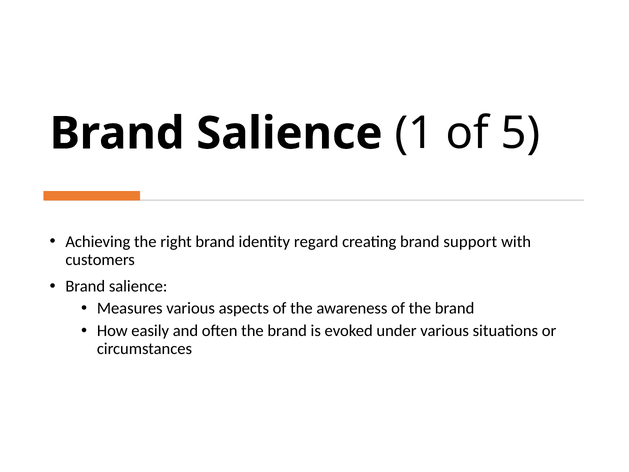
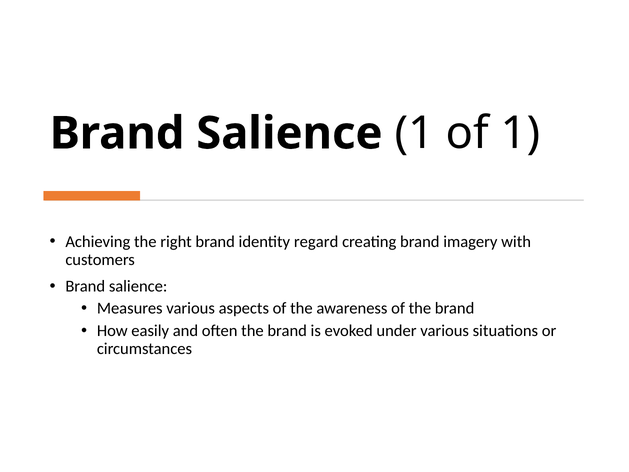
of 5: 5 -> 1 (521, 133)
support: support -> imagery (470, 242)
